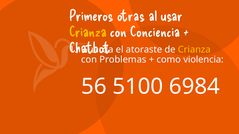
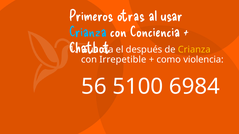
Crianza colour: yellow -> light blue (88, 32)
atoraste: atoraste -> después (144, 50)
Problemas: Problemas -> Irrepetible (123, 60)
